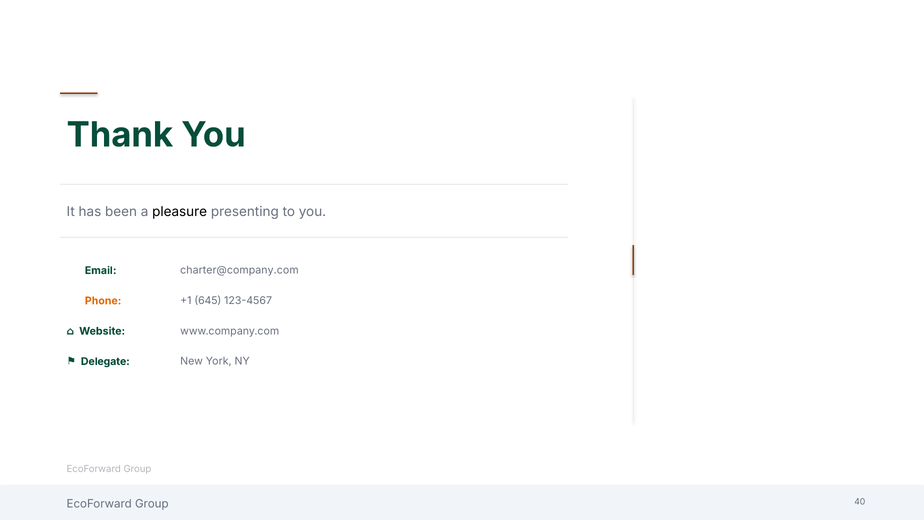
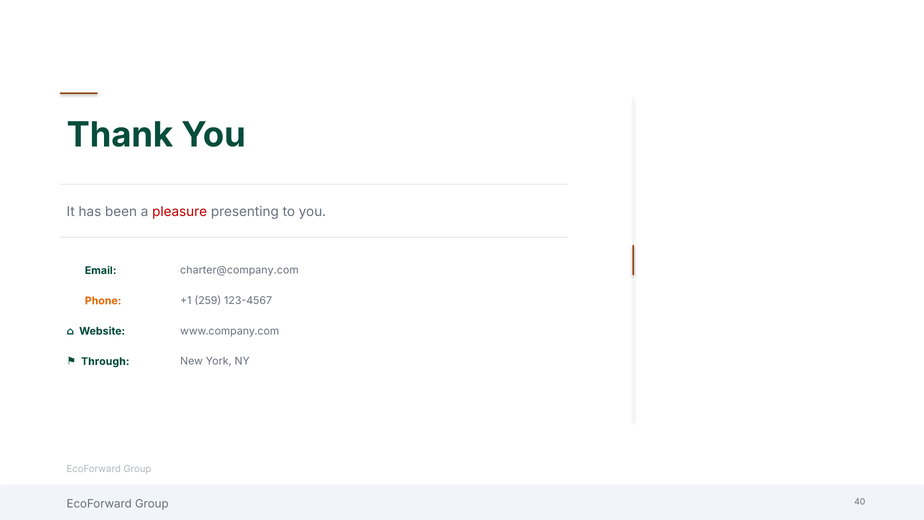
pleasure colour: black -> red (180, 212)
645: 645 -> 259 (208, 301)
Delegate: Delegate -> Through (105, 361)
